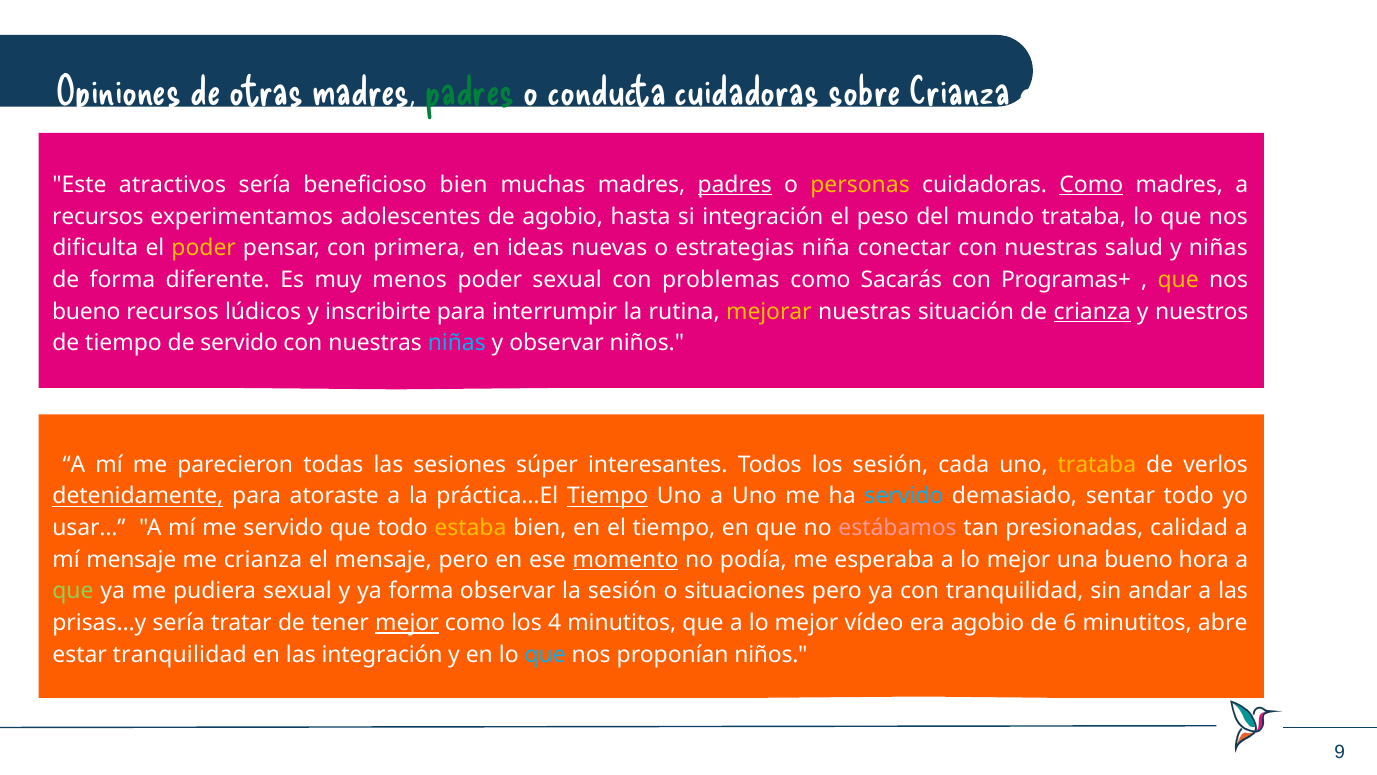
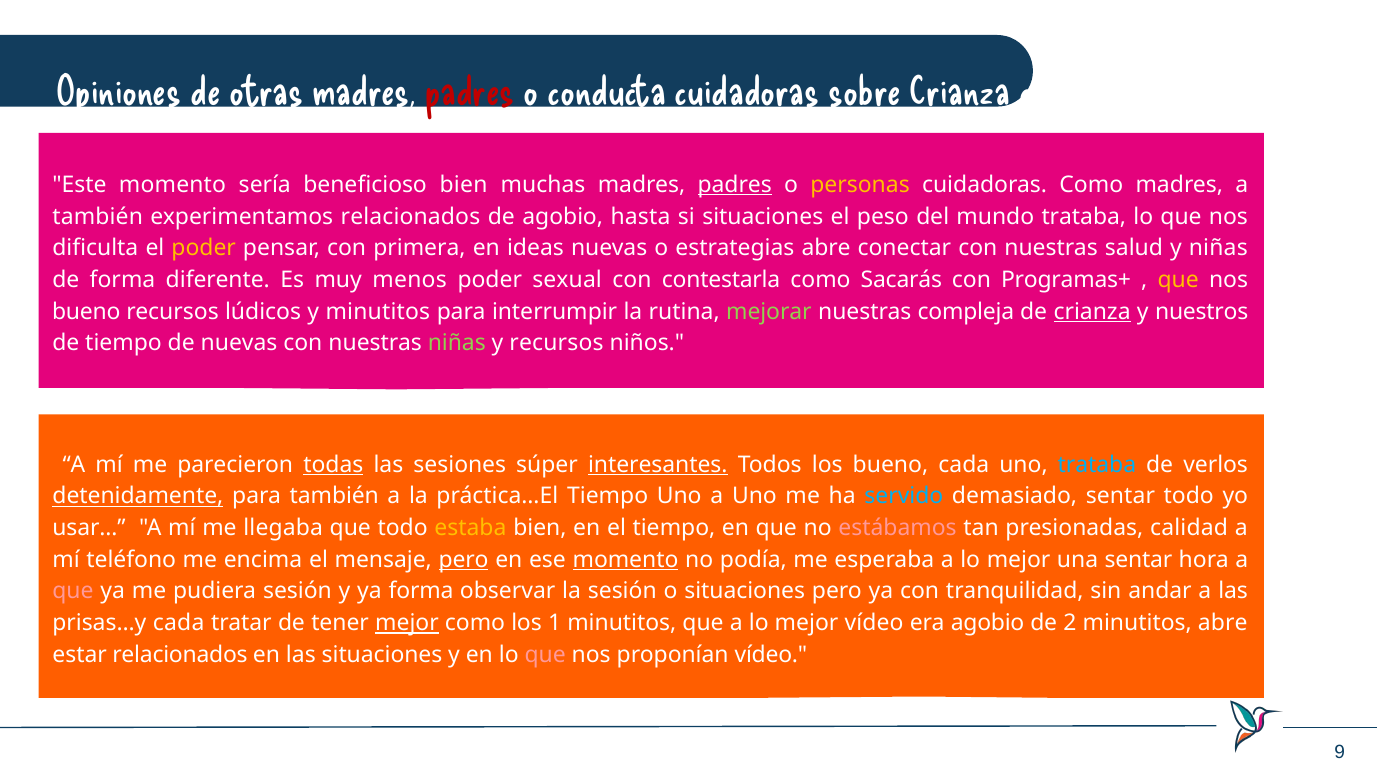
padres colour: green -> red (470, 92)
Este atractivos: atractivos -> momento (173, 185)
Como underline: present -> none (1091, 185)
recursos: recursos -> también (98, 216)
experimentamos adolescentes: adolescentes -> relacionados (410, 216)
si integración: integración -> situaciones (763, 216)
estrategias niña: niña -> abre (826, 248)
problemas: problemas -> contestarla (721, 280)
y inscribirte: inscribirte -> minutitos (378, 311)
mejorar colour: yellow -> light green (769, 311)
situación: situación -> compleja (966, 311)
de servido: servido -> nuevas (239, 343)
niñas colour: light blue -> light green (457, 343)
y observar: observar -> recursos (556, 343)
todas underline: none -> present (333, 464)
interesantes underline: none -> present (658, 464)
los sesión: sesión -> bueno (890, 464)
trataba colour: yellow -> light blue (1097, 464)
para atoraste: atoraste -> también (334, 496)
Tiempo underline: present -> none (608, 496)
me servido: servido -> llegaba (283, 528)
mí mensaje: mensaje -> teléfono (131, 559)
me crianza: crianza -> encima (263, 559)
pero underline: none -> present (464, 559)
una bueno: bueno -> sentar (1139, 559)
que colour: light green -> pink (73, 591)
pudiera sexual: sexual -> sesión (297, 591)
prisas…y sería: sería -> cada (179, 623)
4: 4 -> 1 (555, 623)
6: 6 -> 2 (1070, 623)
estar tranquilidad: tranquilidad -> relacionados (180, 654)
las integración: integración -> situaciones (382, 654)
que colour: light blue -> pink (545, 654)
proponían niños: niños -> vídeo (771, 654)
